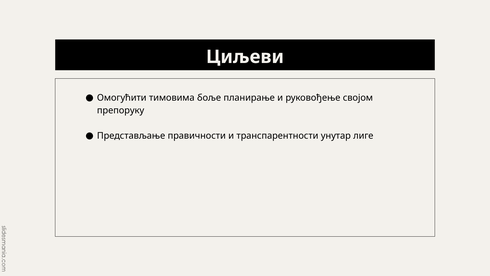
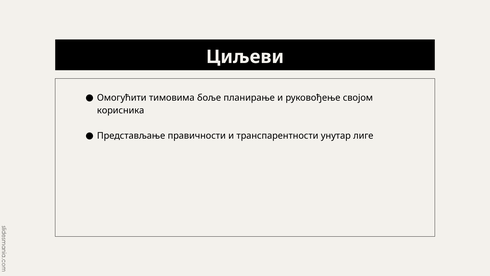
препоруку: препоруку -> корисника (121, 110)
